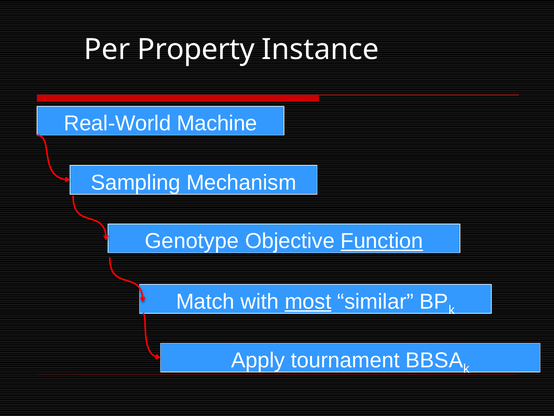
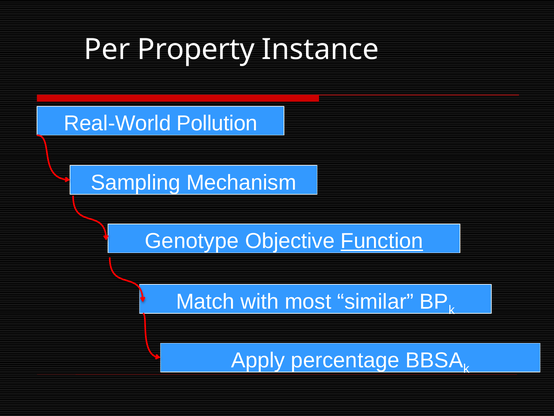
Machine: Machine -> Pollution (217, 123)
most underline: present -> none (308, 301)
tournament: tournament -> percentage (345, 360)
